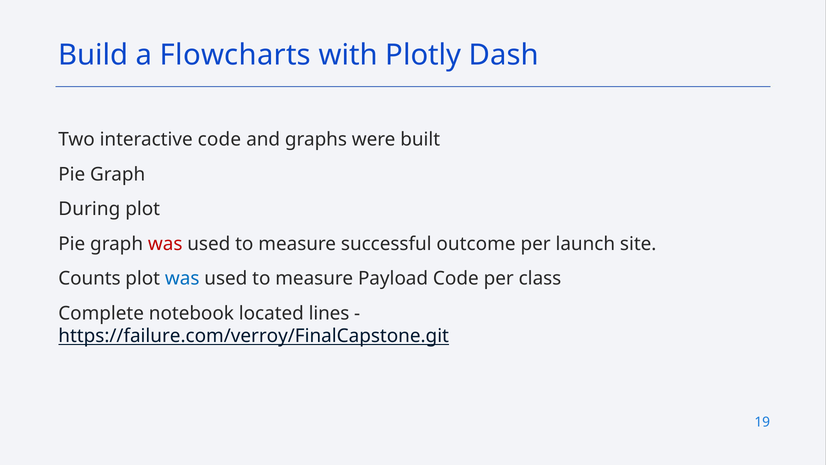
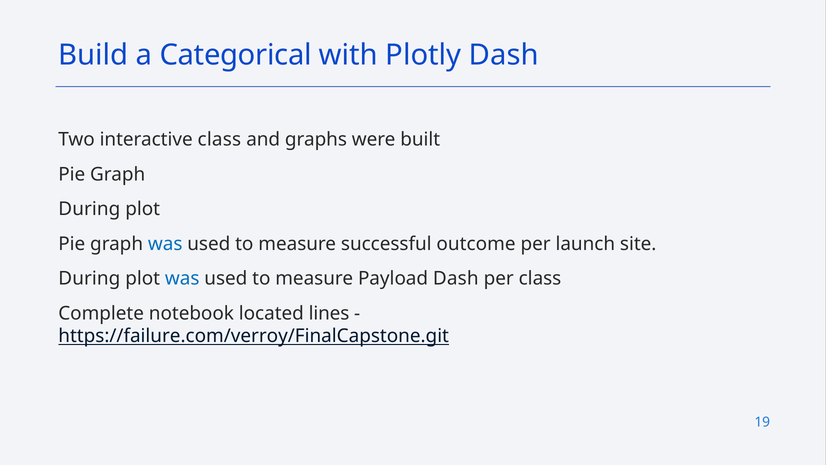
Flowcharts: Flowcharts -> Categorical (236, 55)
interactive code: code -> class (219, 139)
was colour: red -> blue (165, 244)
Counts: Counts -> During (89, 278)
Payload Code: Code -> Dash (456, 278)
